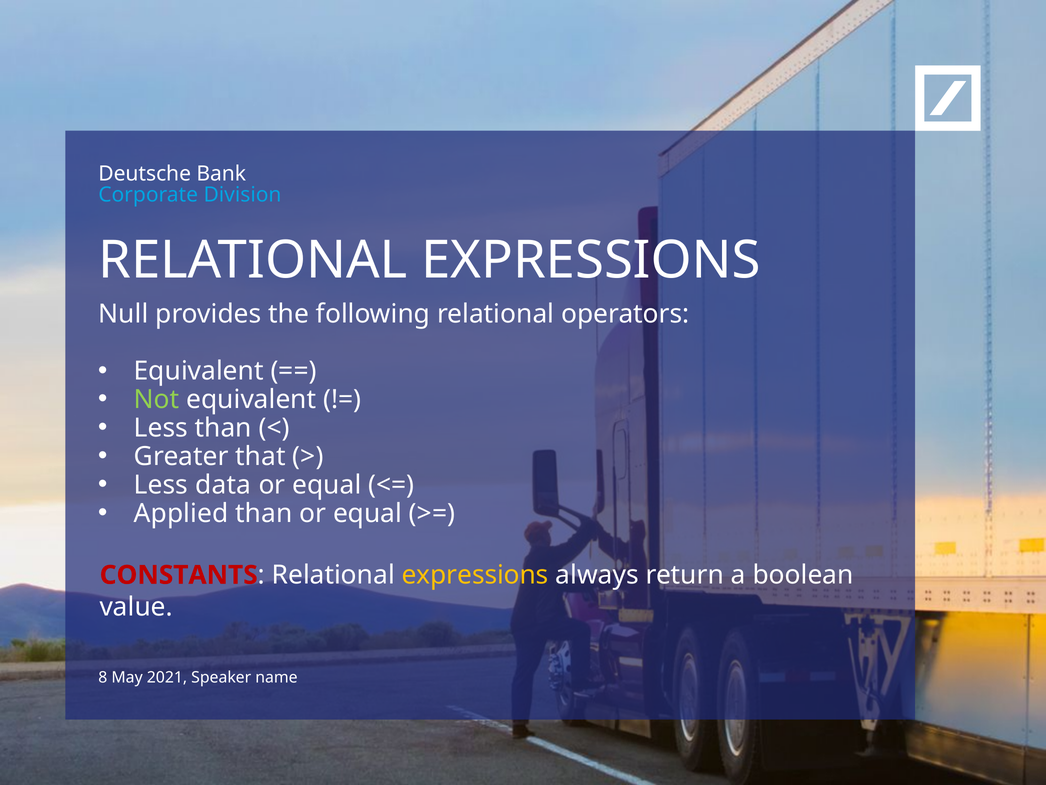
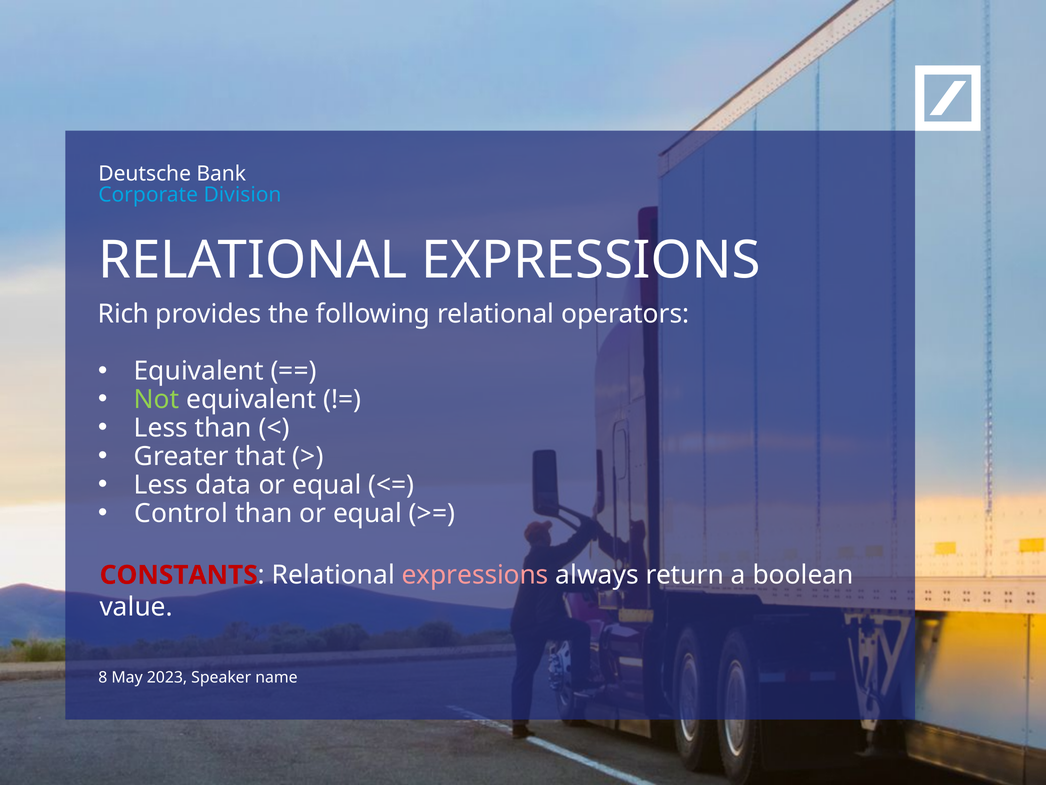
Null: Null -> Rich (124, 314)
Applied: Applied -> Control (181, 513)
expressions colour: yellow -> pink (475, 575)
2021: 2021 -> 2023 (167, 677)
